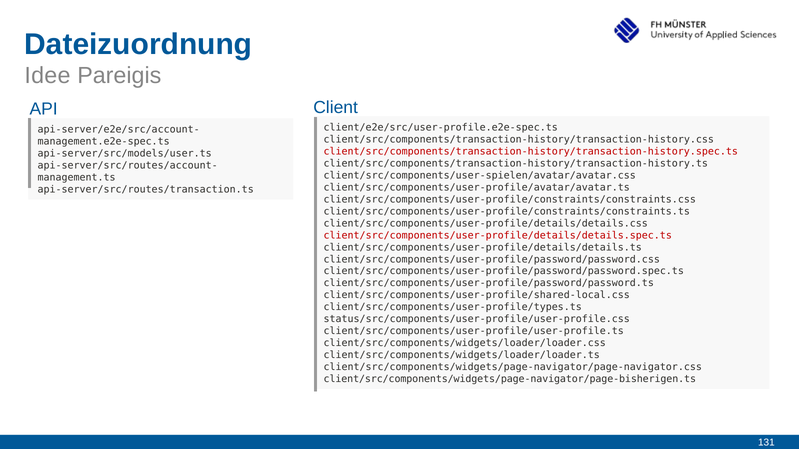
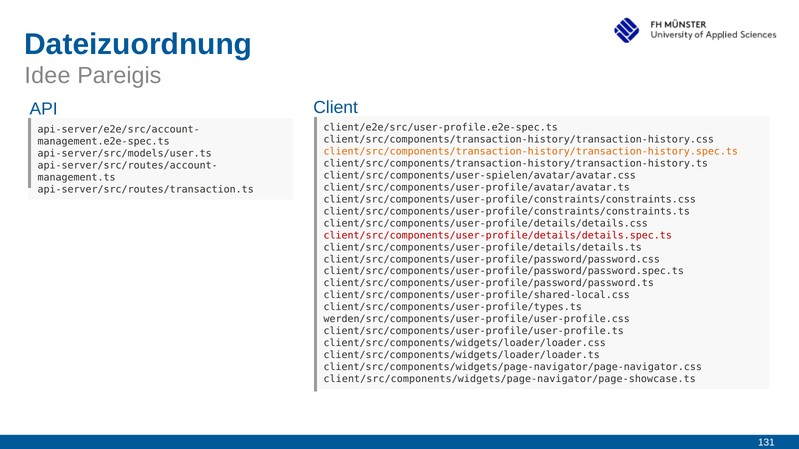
client/src/components/transaction-history/transaction-history.spec.ts colour: red -> orange (531, 152)
status/src/components/user-profile/user-profile.css: status/src/components/user-profile/user-profile.css -> werden/src/components/user-profile/user-profile.css (477, 319)
client/src/components/widgets/page-navigator/page-bisherigen.ts: client/src/components/widgets/page-navigator/page-bisherigen.ts -> client/src/components/widgets/page-navigator/page-showcase.ts (510, 379)
